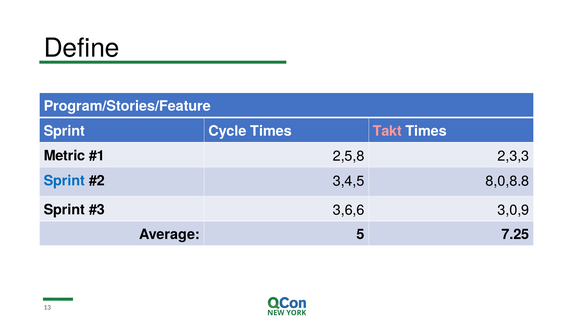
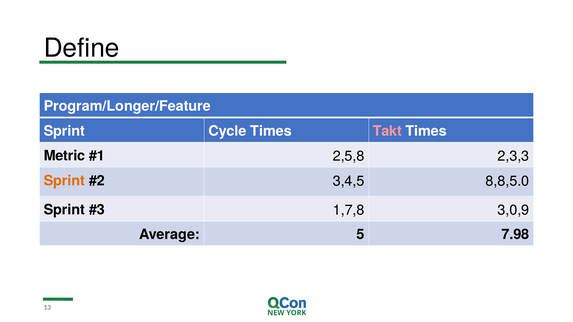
Program/Stories/Feature: Program/Stories/Feature -> Program/Longer/Feature (127, 106)
Sprint colour: blue -> orange (64, 181)
8,0,8.8: 8,0,8.8 -> 8,8,5.0 (507, 181)
3,6,6: 3,6,6 -> 1,7,8 (349, 210)
7.25: 7.25 -> 7.98 (515, 235)
